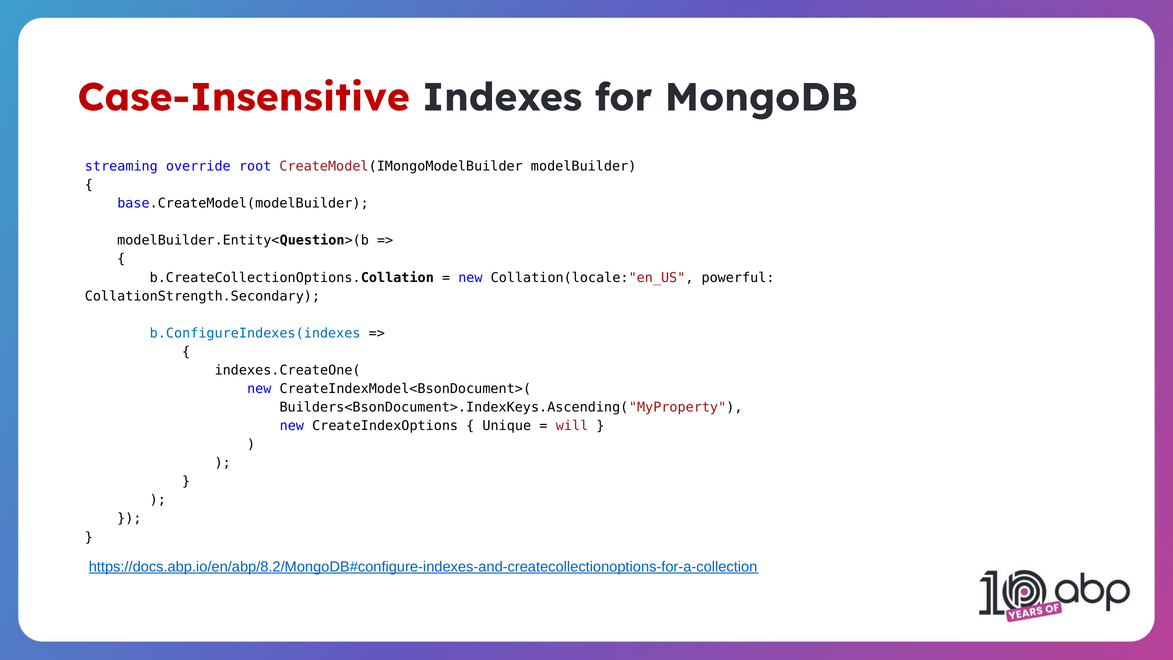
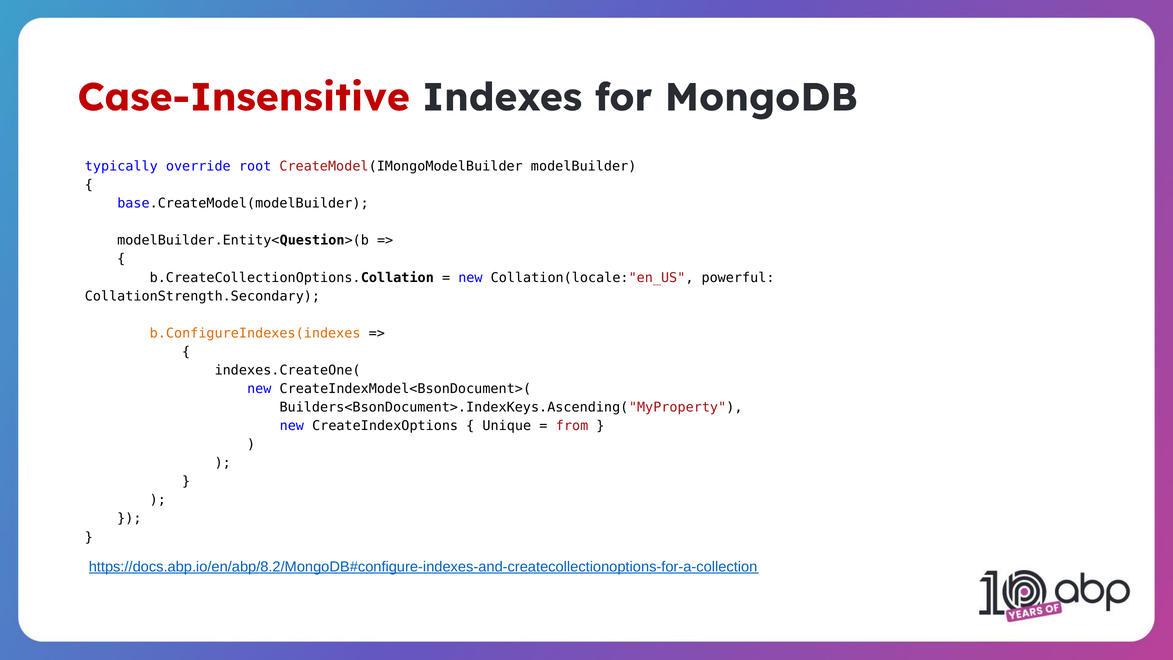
streaming: streaming -> typically (121, 166)
b.ConfigureIndexes(indexes colour: blue -> orange (255, 333)
will: will -> from (572, 426)
